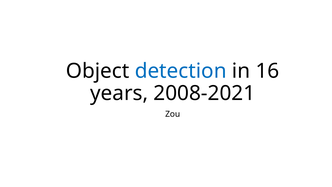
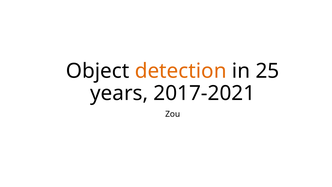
detection colour: blue -> orange (181, 71)
16: 16 -> 25 (267, 71)
2008-2021: 2008-2021 -> 2017-2021 (204, 93)
